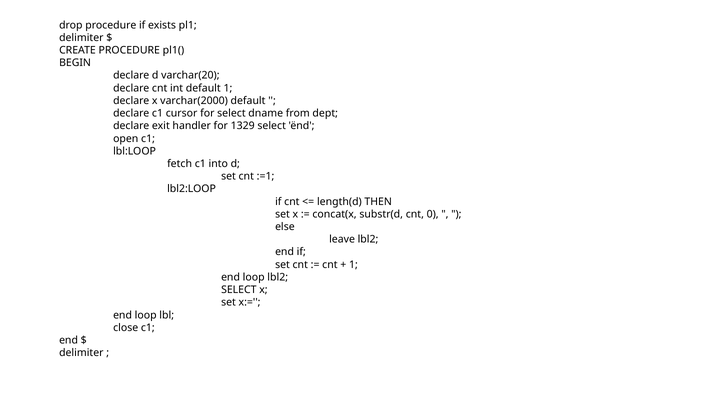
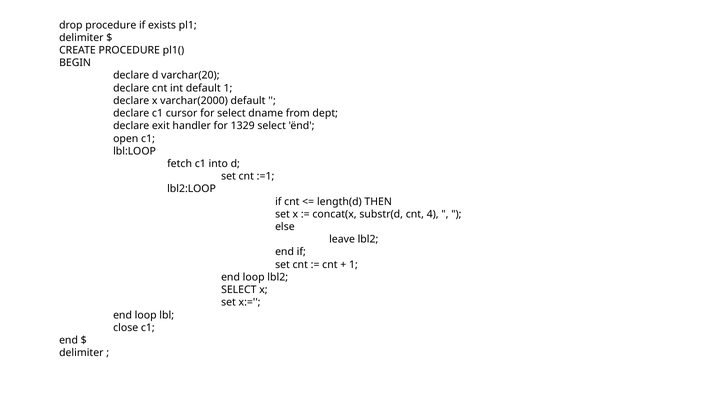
0: 0 -> 4 (433, 214)
